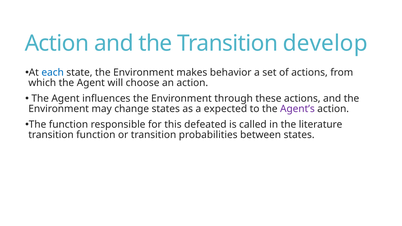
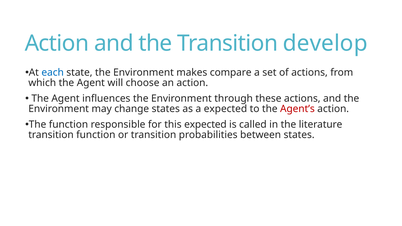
behavior: behavior -> compare (231, 73)
Agent’s colour: purple -> red (297, 109)
this defeated: defeated -> expected (205, 125)
